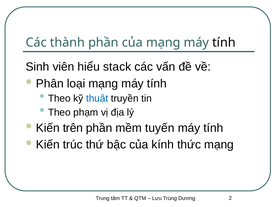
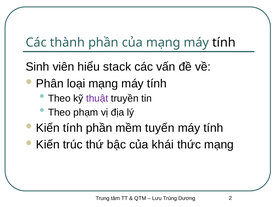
thuật colour: blue -> purple (97, 98)
Kiến trên: trên -> tính (73, 128)
kính: kính -> khái (163, 144)
